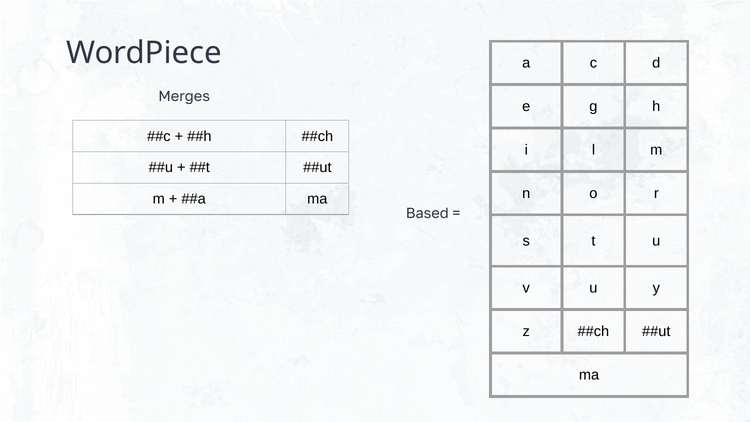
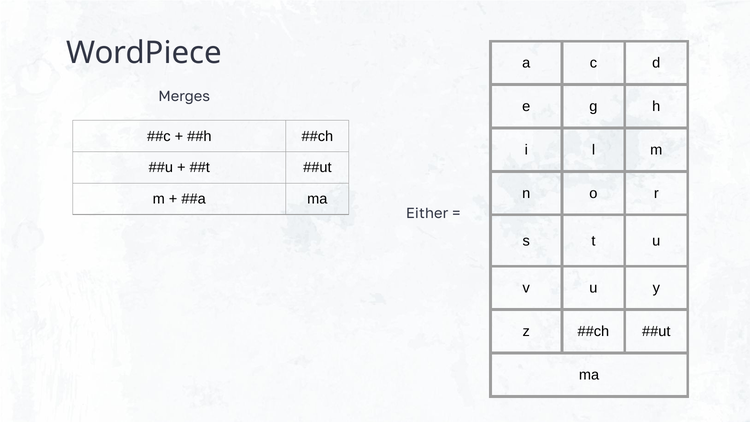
Based: Based -> Either (427, 213)
